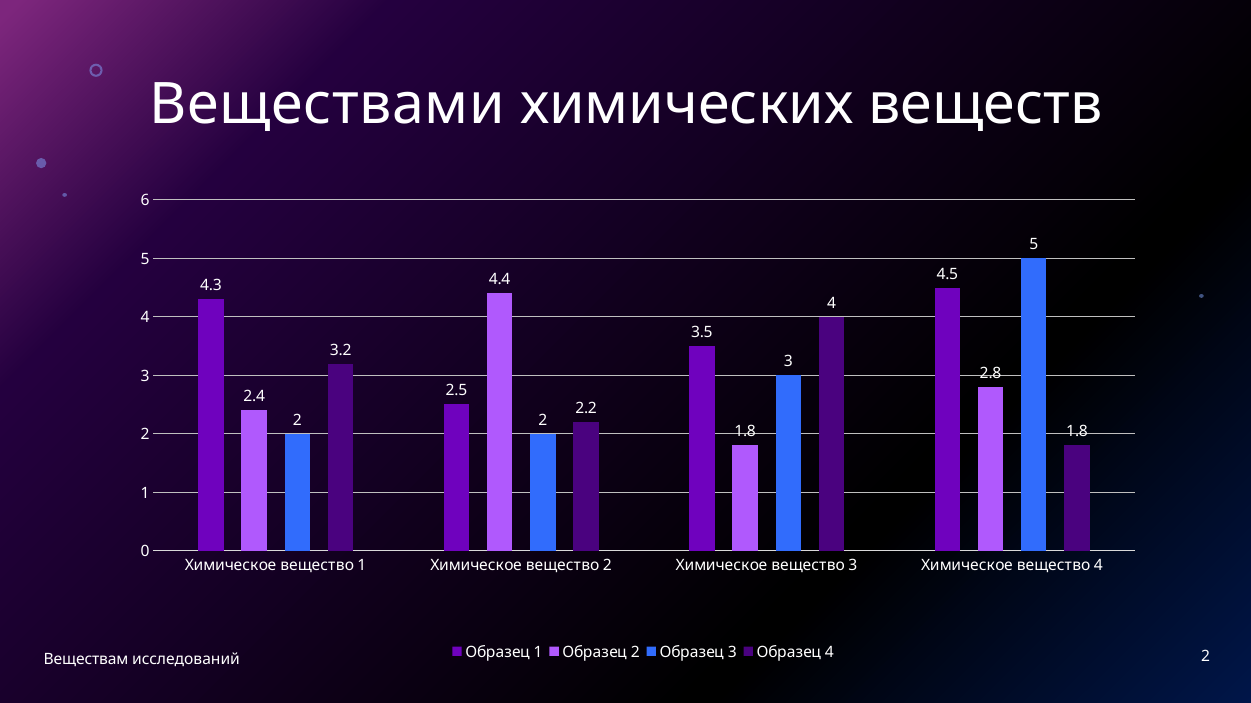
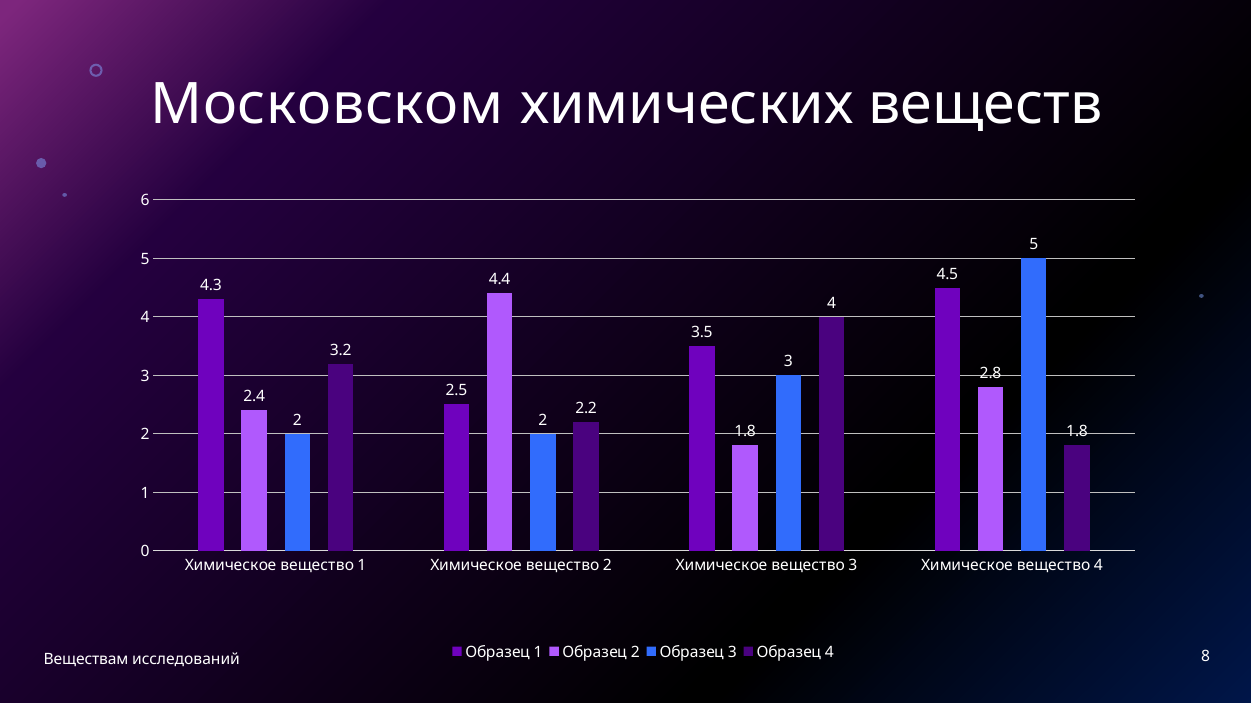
Веществами: Веществами -> Московском (327, 105)
исследований 2: 2 -> 8 (1206, 657)
